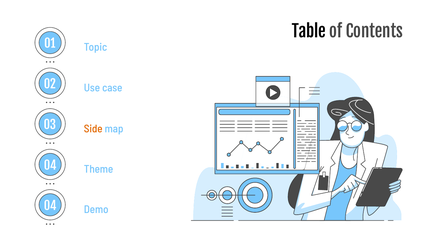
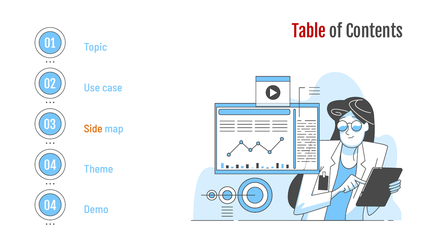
Table colour: black -> red (309, 32)
